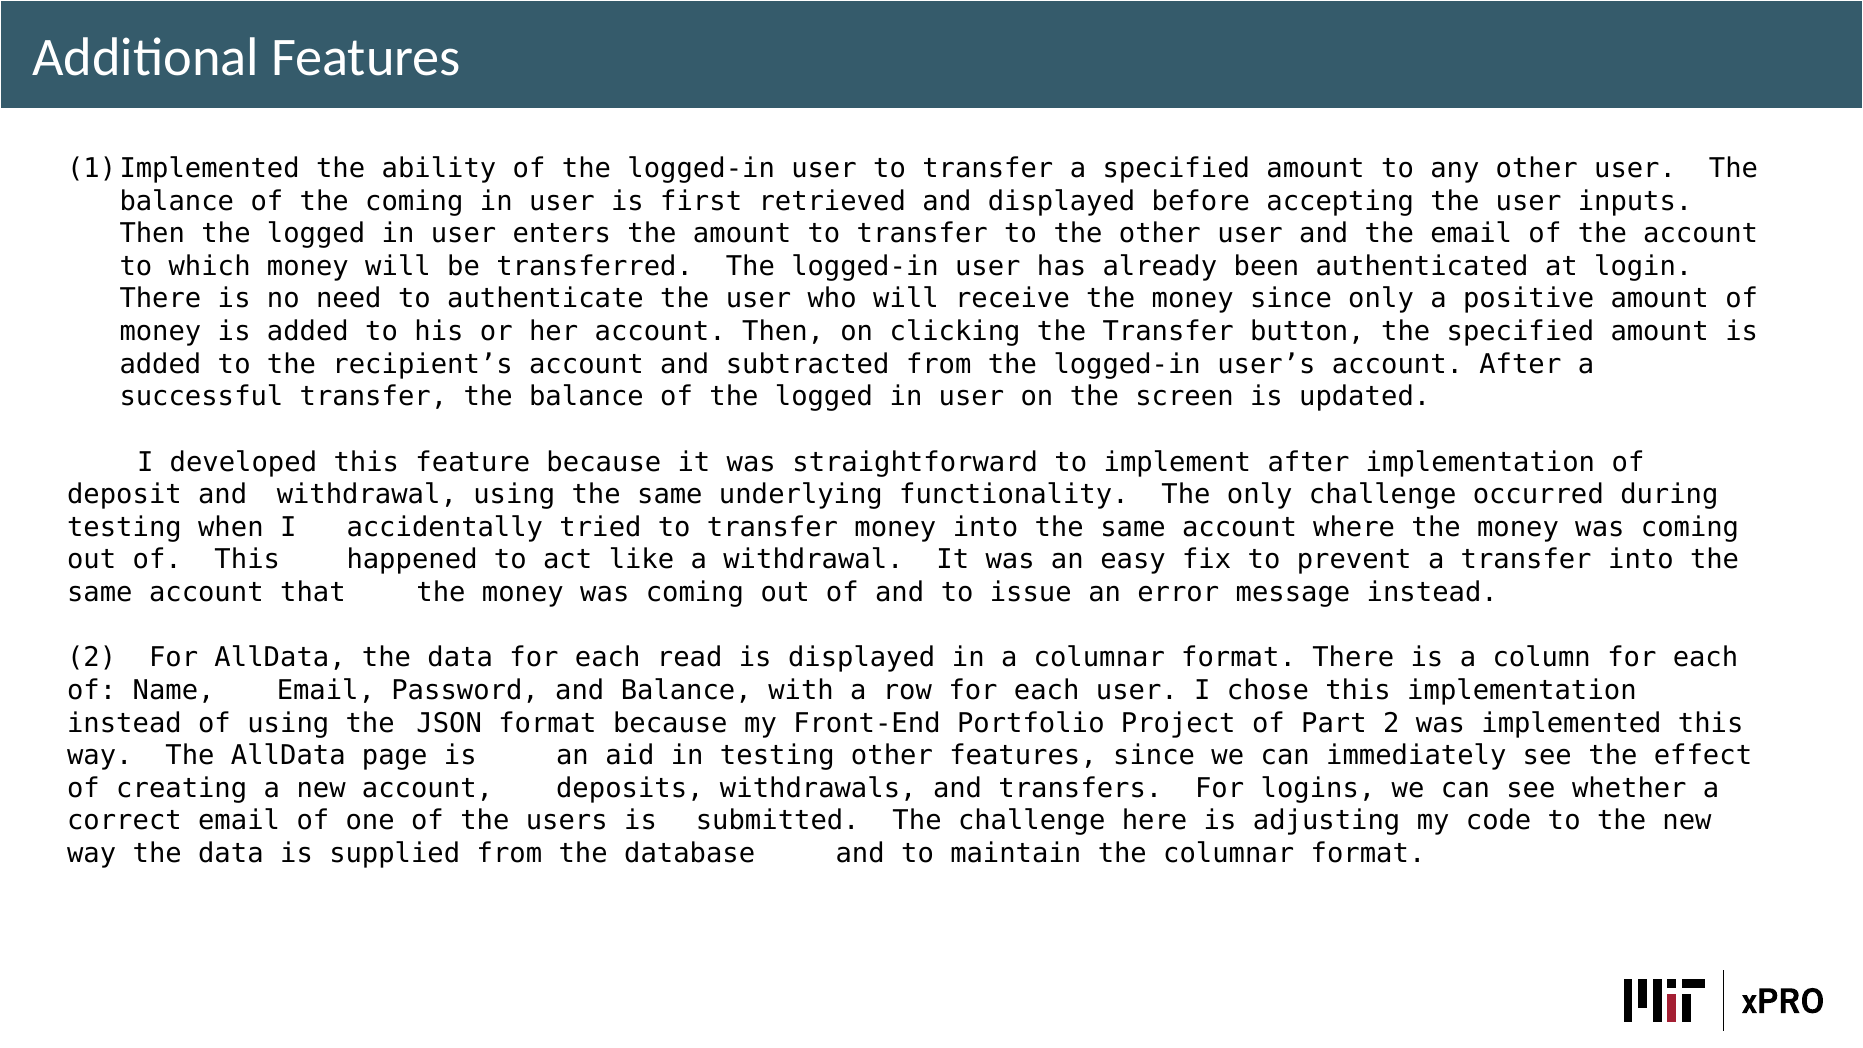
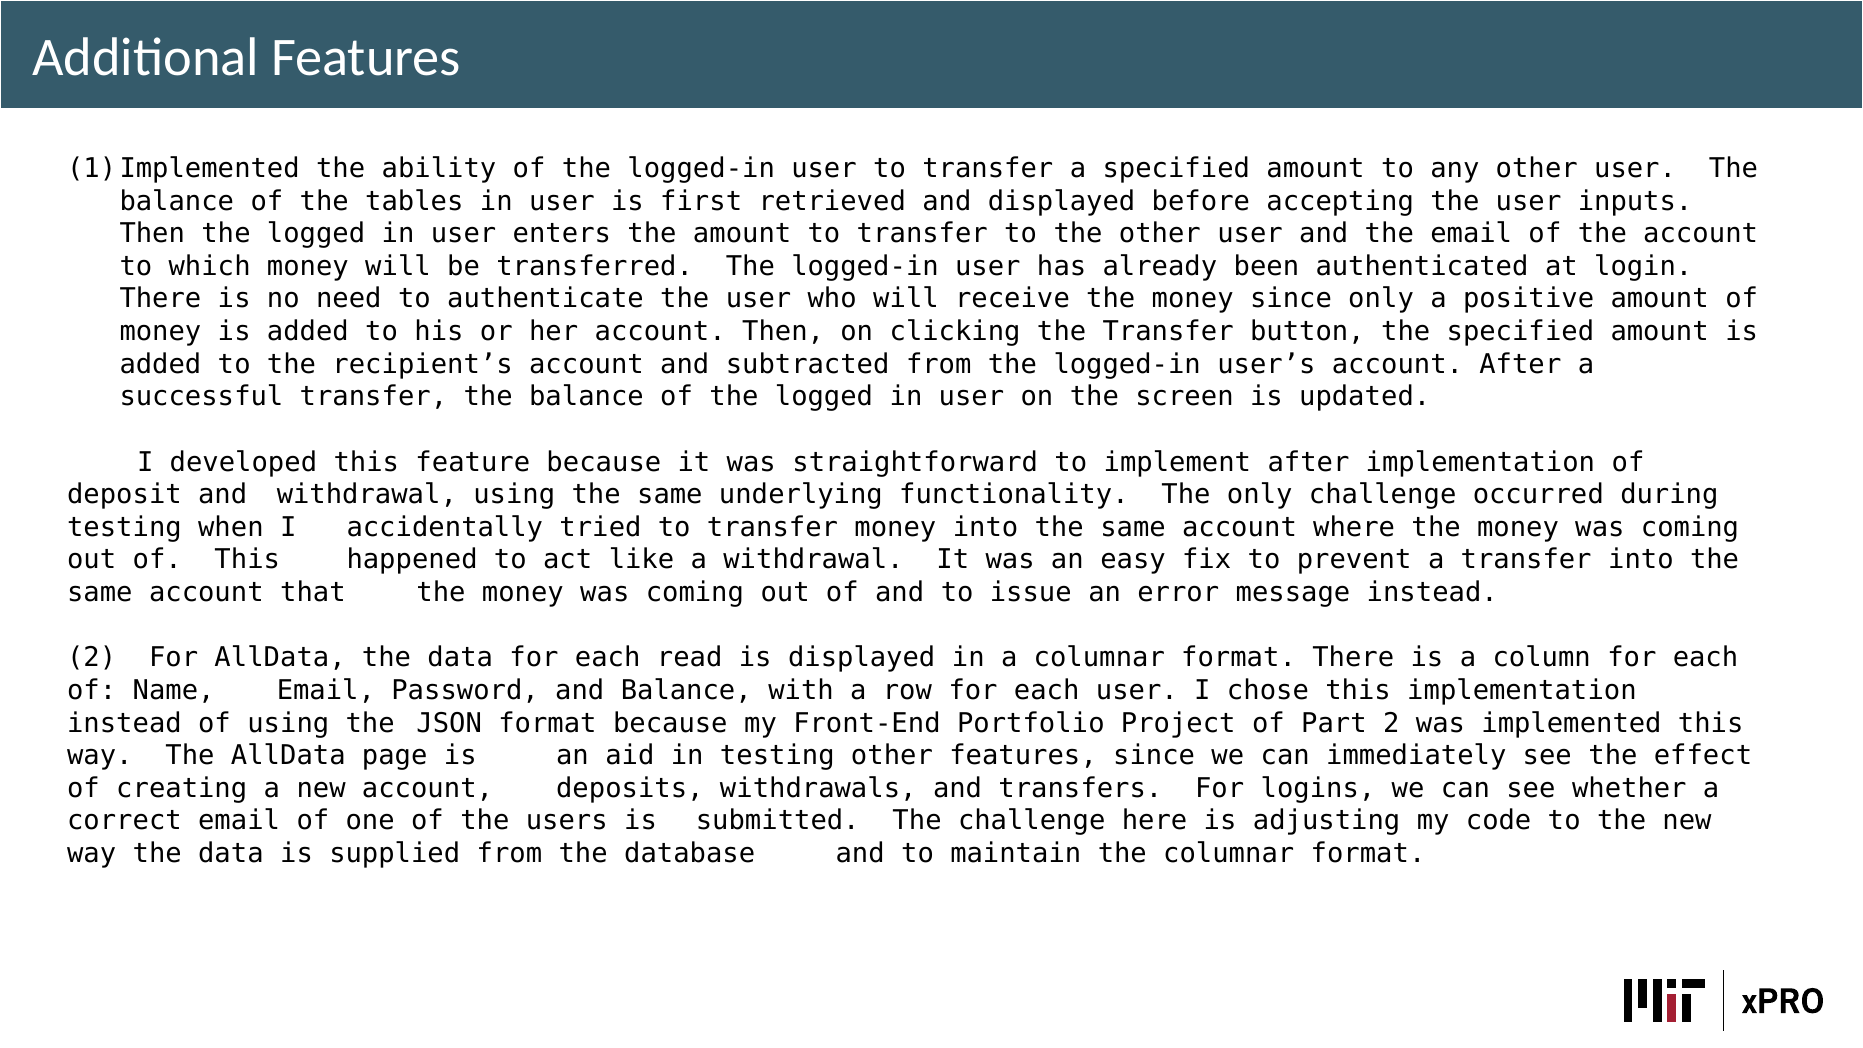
the coming: coming -> tables (414, 201)
